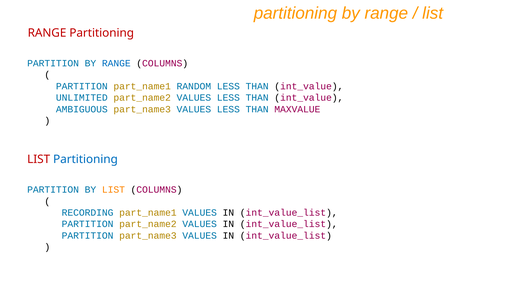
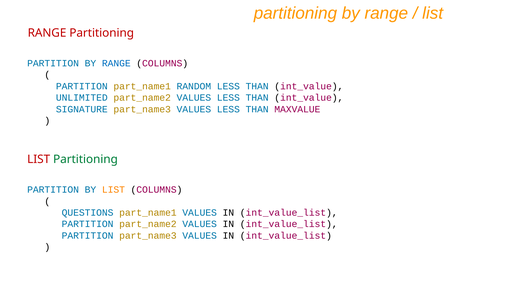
AMBIGUOUS: AMBIGUOUS -> SIGNATURE (82, 109)
Partitioning colour: blue -> green (85, 159)
RECORDING: RECORDING -> QUESTIONS (88, 213)
